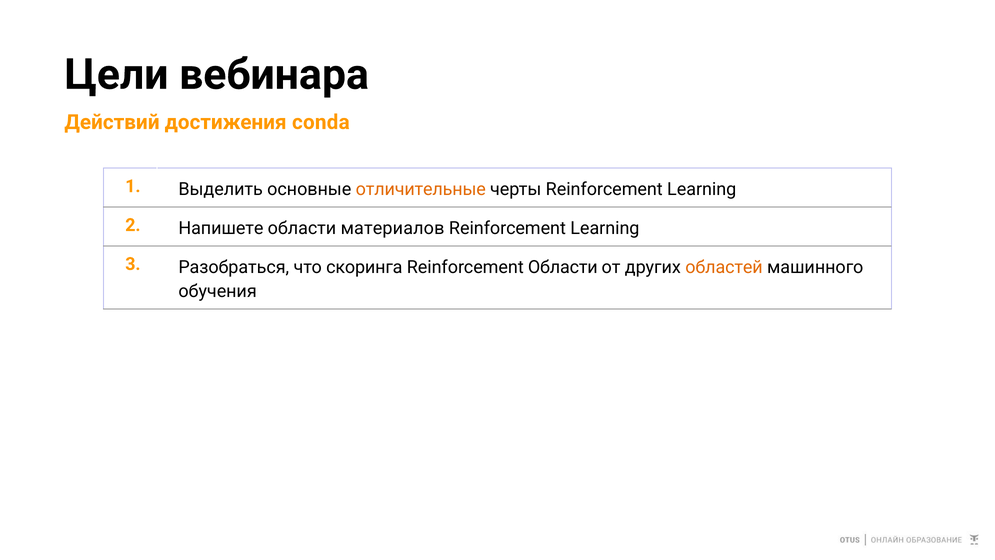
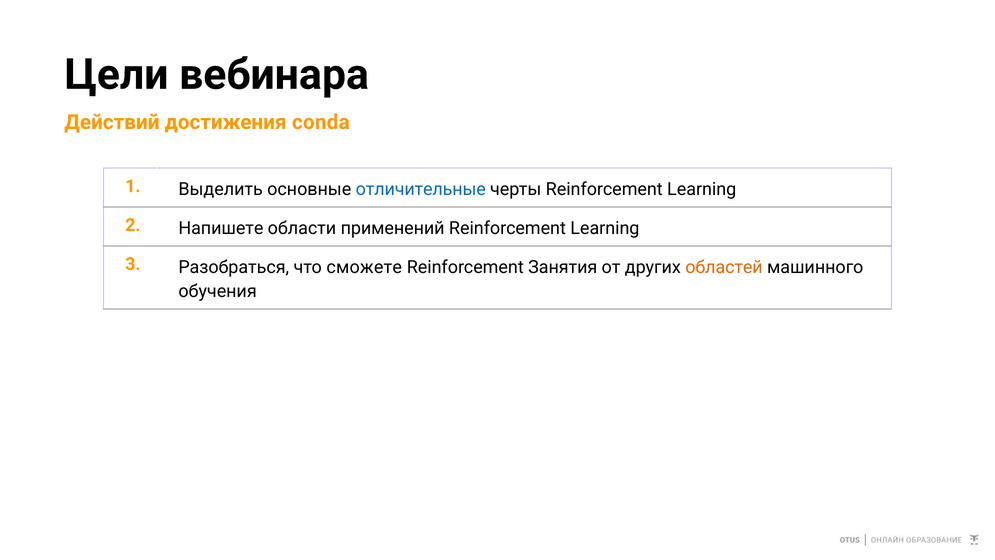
отличительные colour: orange -> blue (421, 189)
материалов: материалов -> применений (393, 228)
скоринга: скоринга -> сможете (364, 267)
Reinforcement Области: Области -> Занятия (563, 267)
